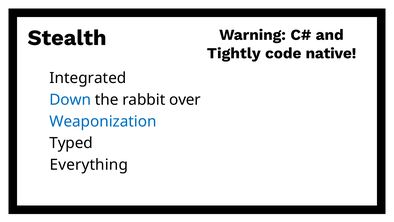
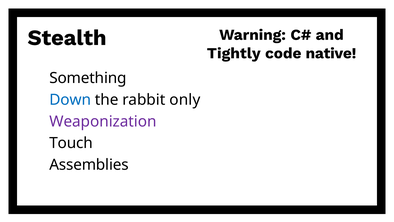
Integrated: Integrated -> Something (88, 78)
over: over -> only (185, 100)
Weaponization colour: blue -> purple (103, 121)
Typed: Typed -> Touch (71, 143)
Everything: Everything -> Assemblies (89, 165)
